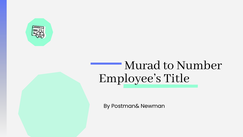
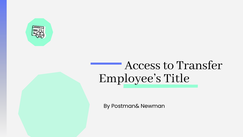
Murad: Murad -> Access (143, 65)
Number: Number -> Transfer (199, 65)
